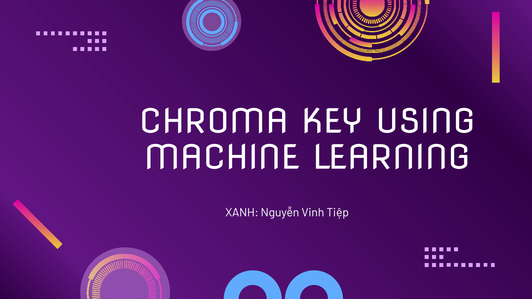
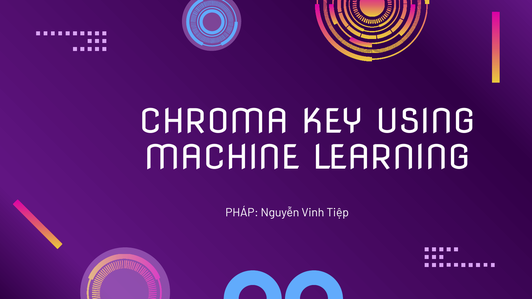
XANH: XANH -> PHÁP (242, 213)
